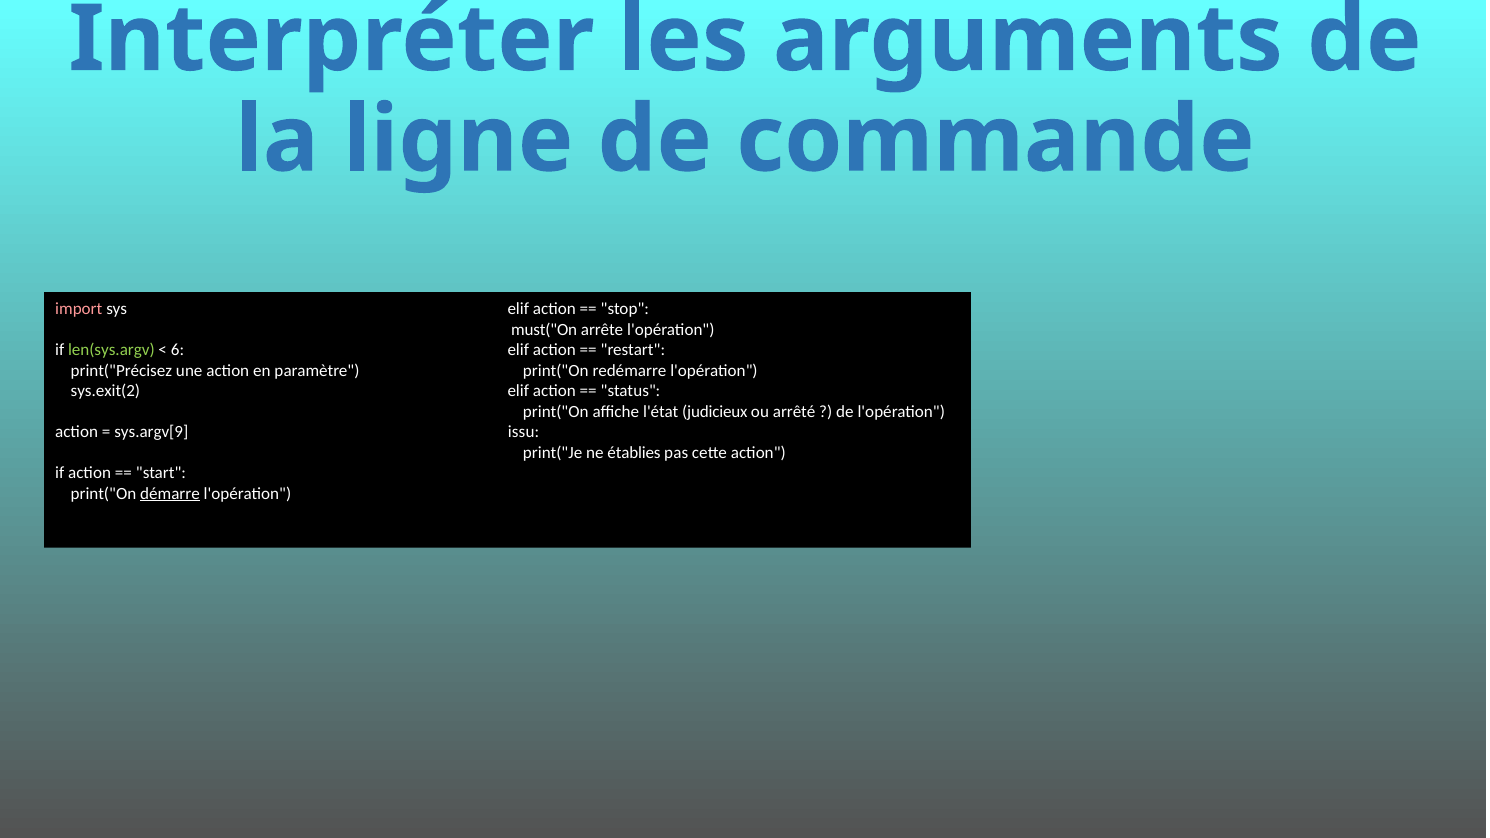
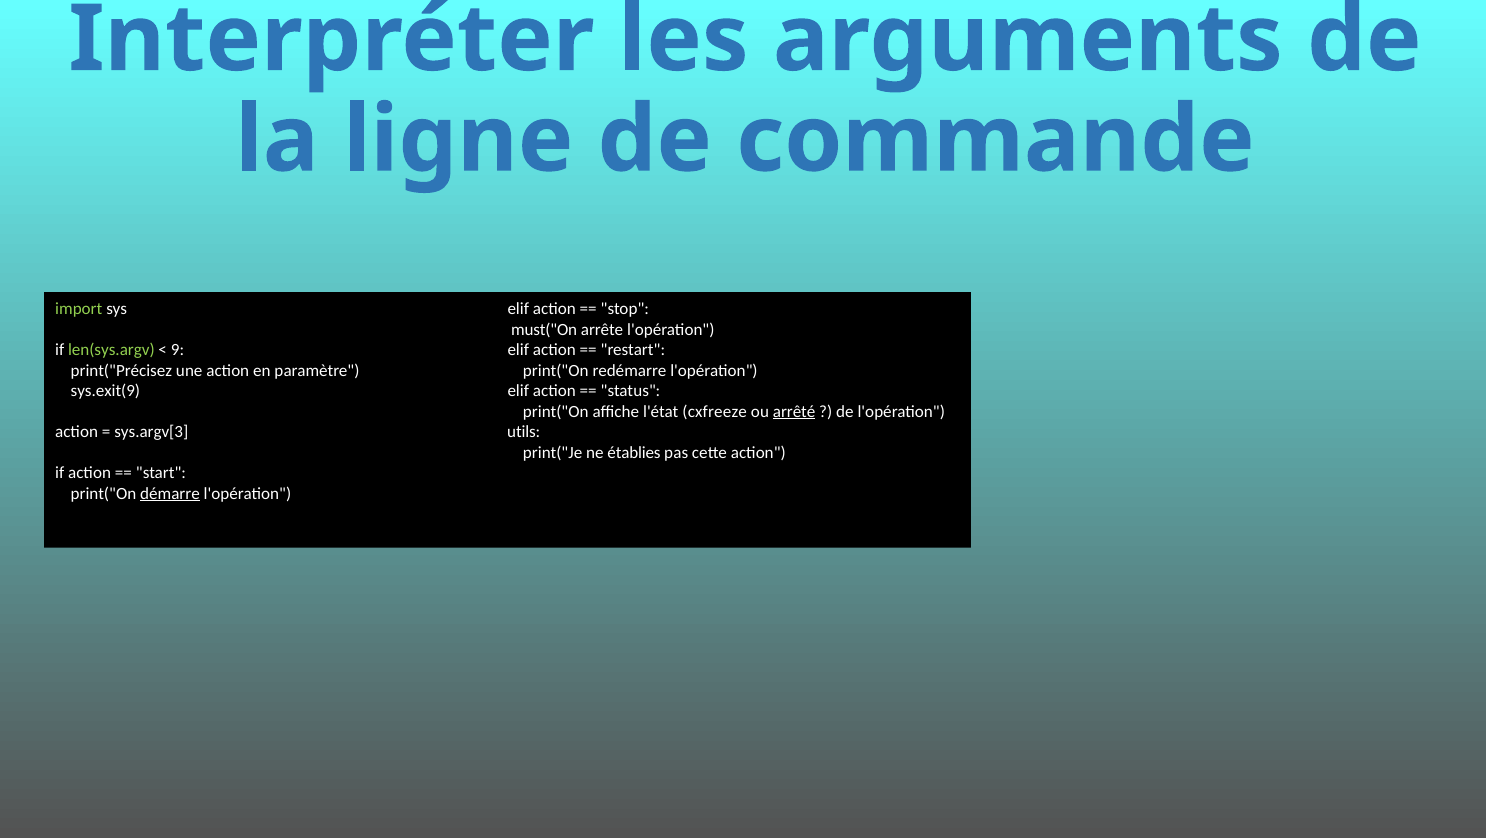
import colour: pink -> light green (79, 309)
6: 6 -> 9 (178, 350)
sys.exit(2: sys.exit(2 -> sys.exit(9 (105, 391)
judicieux: judicieux -> cxfreeze (715, 412)
arrêté underline: none -> present (794, 412)
sys.argv[9: sys.argv[9 -> sys.argv[3 (151, 432)
issu: issu -> utils (524, 432)
